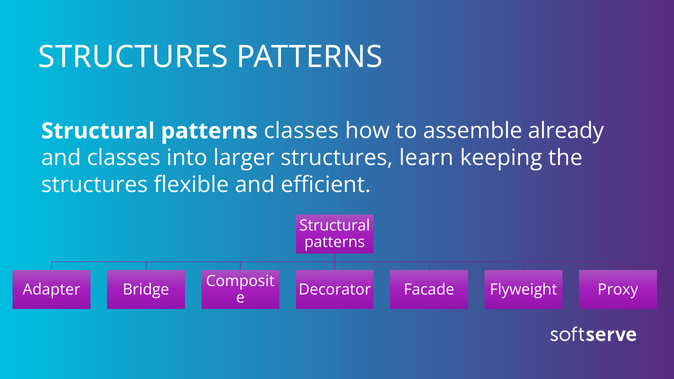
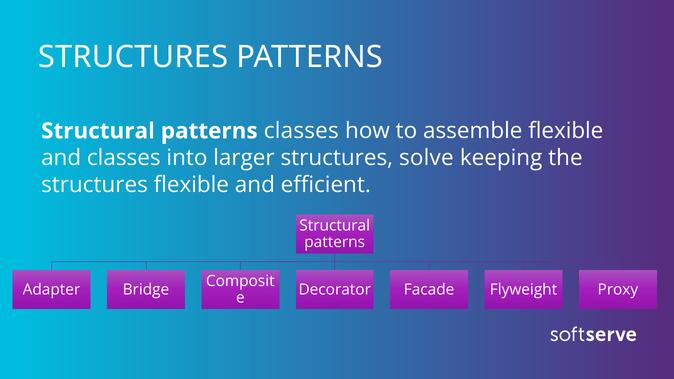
assemble already: already -> flexible (566, 131)
learn: learn -> solve (426, 158)
